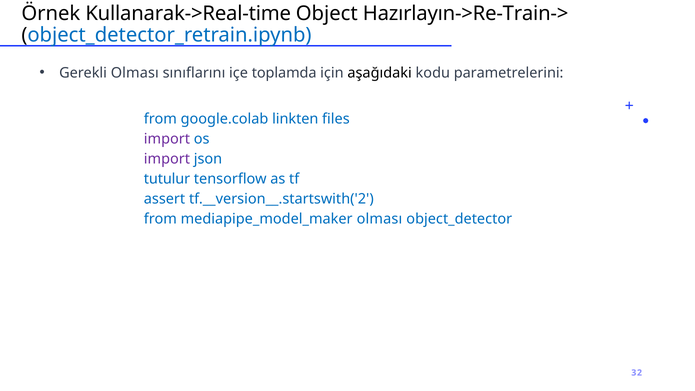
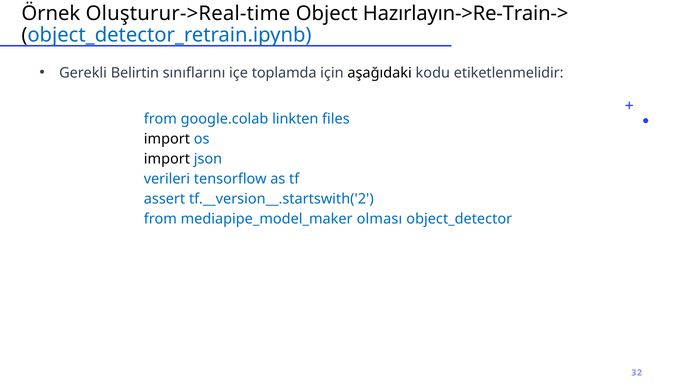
Kullanarak->Real-time: Kullanarak->Real-time -> Oluşturur->Real-time (188, 13)
Gerekli Olması: Olması -> Belirtin (135, 73)
parametrelerini: parametrelerini -> etiketlenmelidir (509, 73)
import colour: purple -> black (167, 139)
import colour: purple -> black (167, 159)
tutulur: tutulur -> verileri (167, 179)
